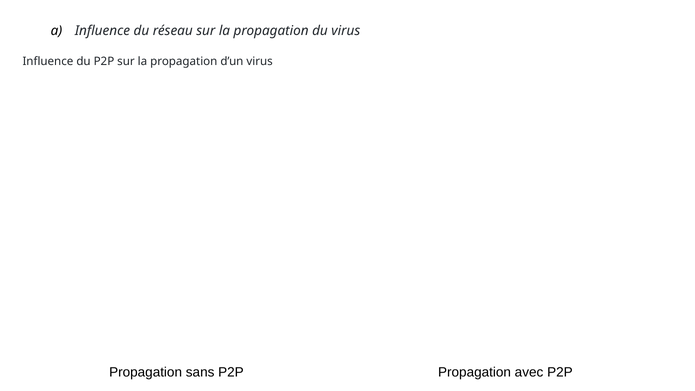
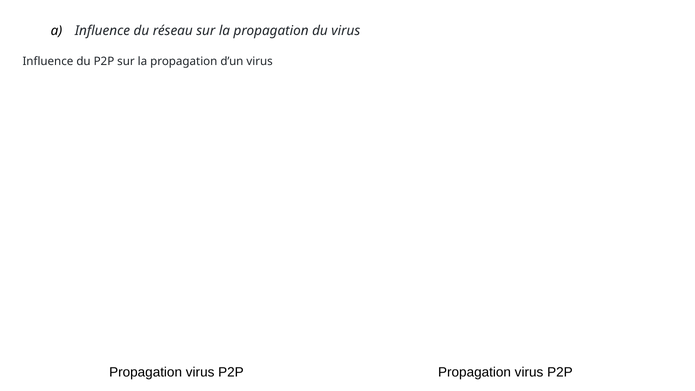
sans: sans -> virus (200, 372)
P2P Propagation avec: avec -> virus (529, 372)
